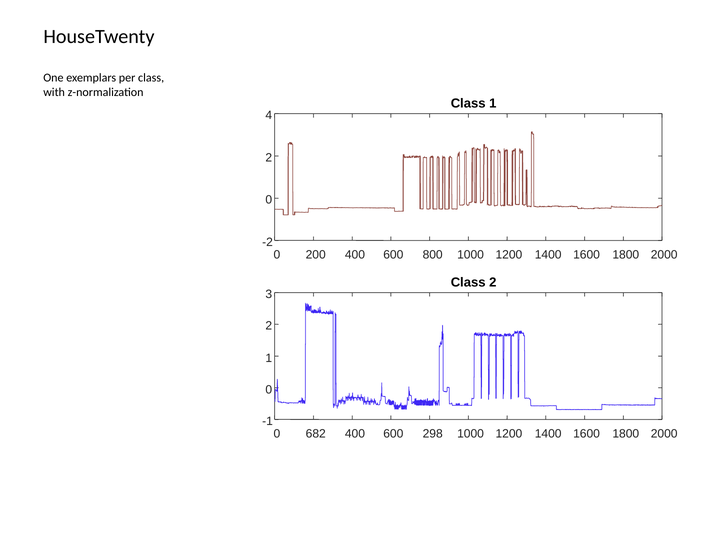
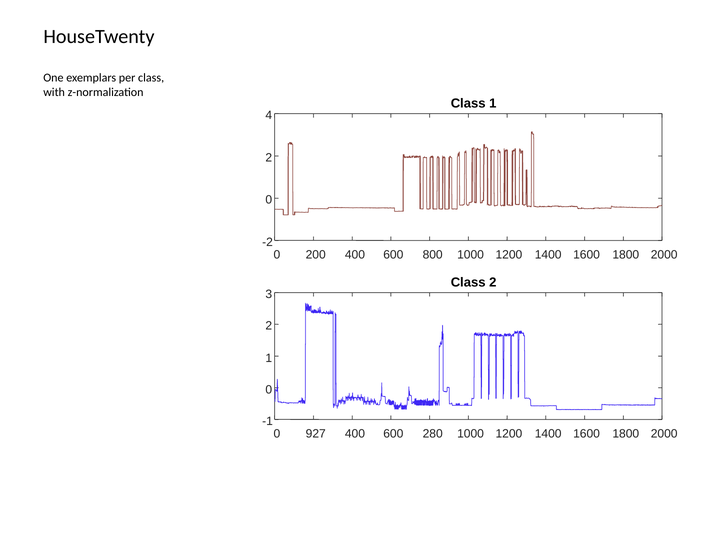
682: 682 -> 927 (316, 434)
298: 298 -> 280 (433, 434)
